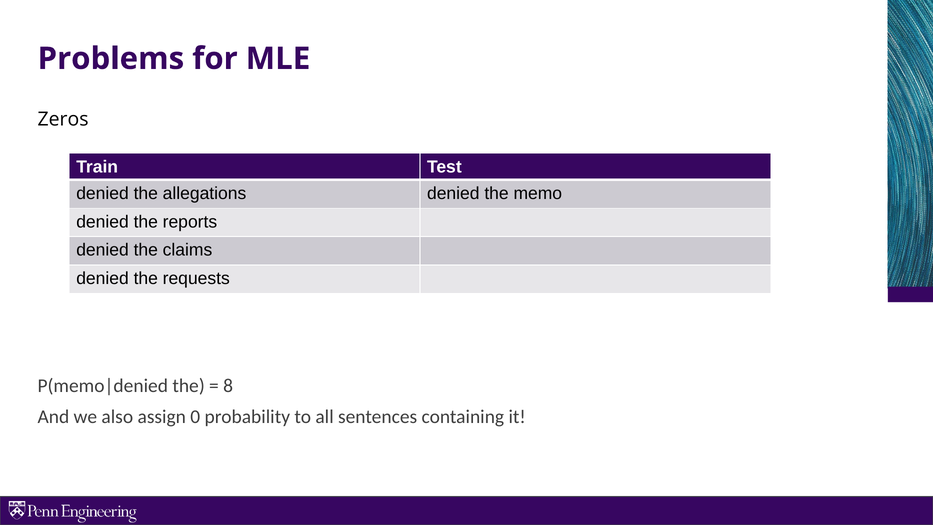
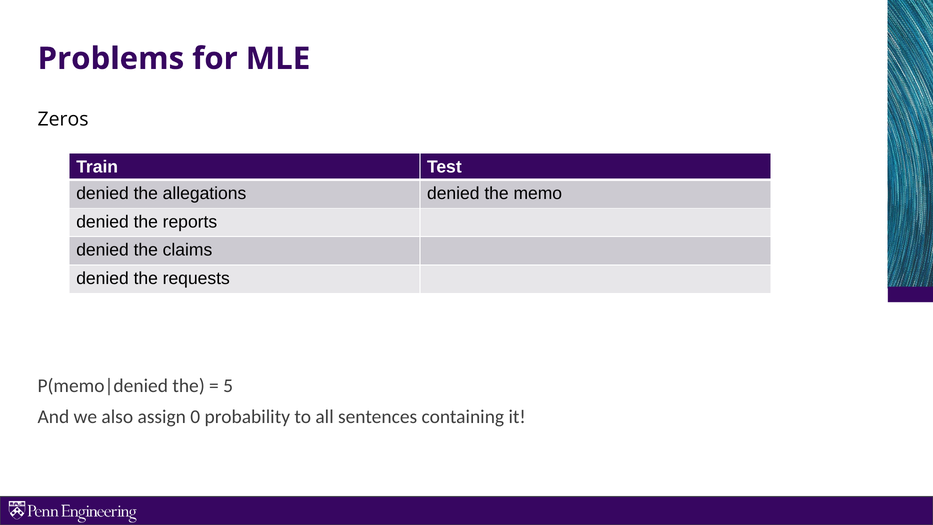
8: 8 -> 5 (228, 386)
